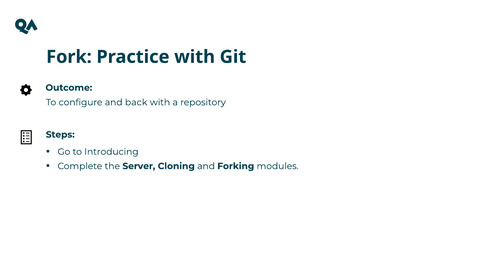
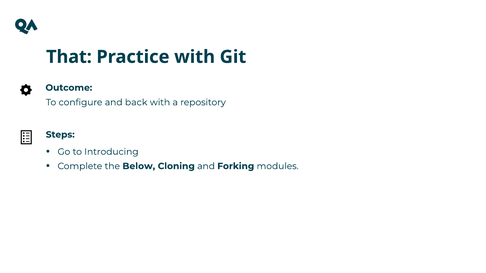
Fork: Fork -> That (69, 57)
Server: Server -> Below (139, 166)
